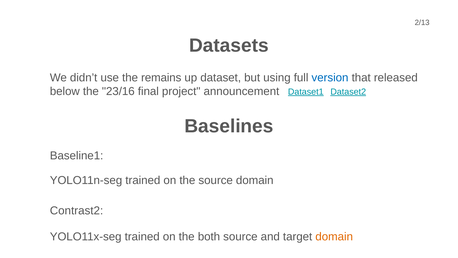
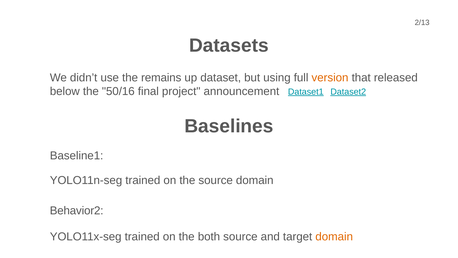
version colour: blue -> orange (330, 78)
23/16: 23/16 -> 50/16 (118, 91)
Contrast2: Contrast2 -> Behavior2 (77, 210)
